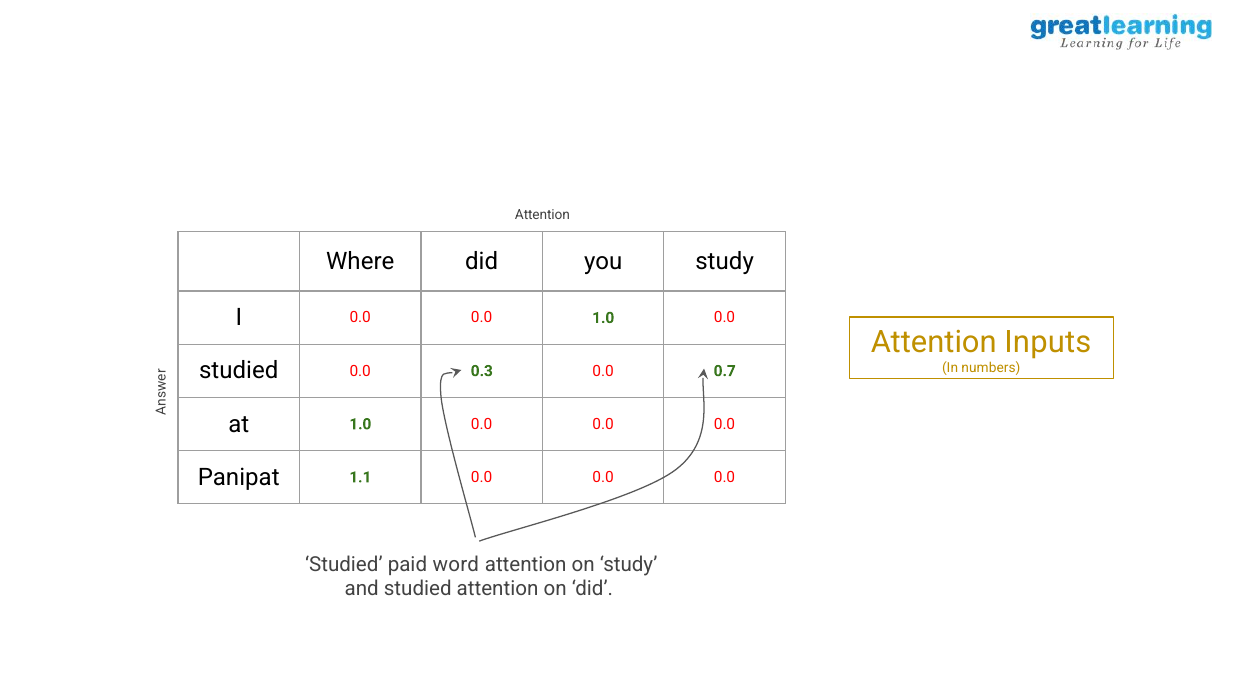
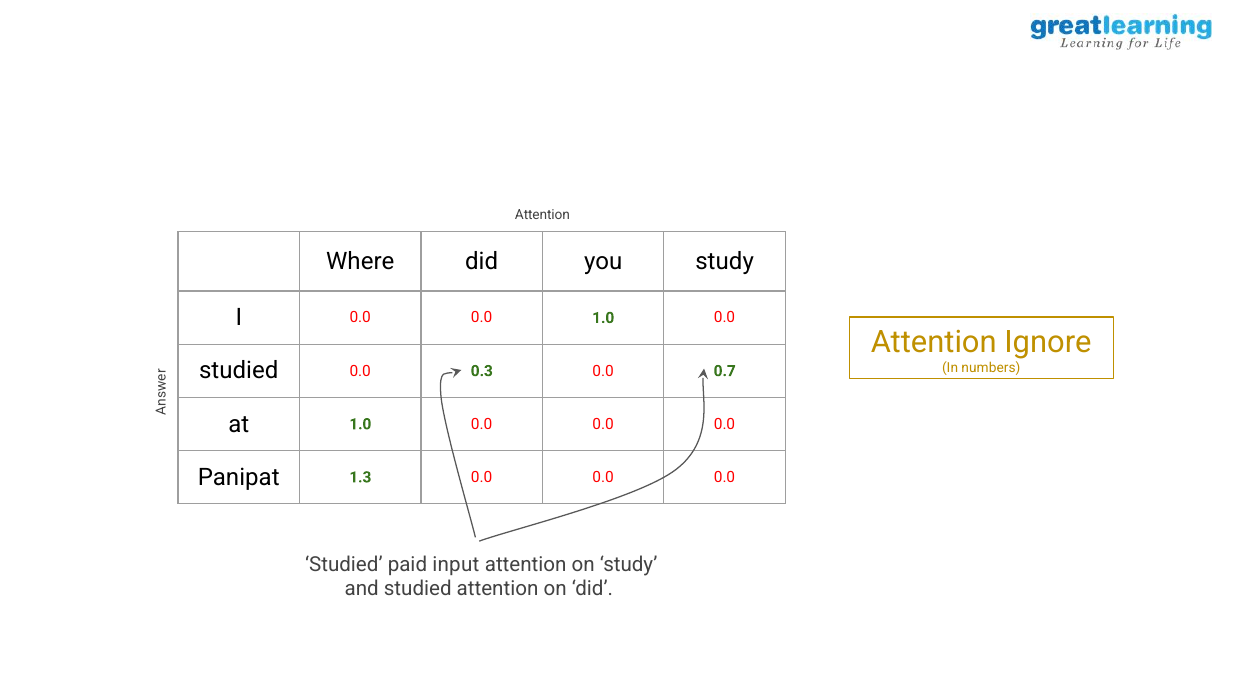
Inputs: Inputs -> Ignore (1048, 342)
1.1: 1.1 -> 1.3 (360, 477)
word: word -> input (456, 564)
